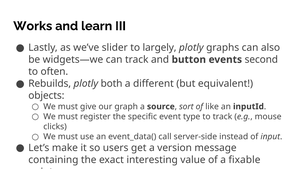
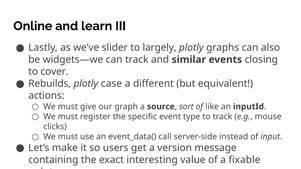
Works: Works -> Online (33, 26)
button: button -> similar (189, 60)
second: second -> closing (261, 60)
often: often -> cover (54, 72)
both: both -> case (111, 84)
objects: objects -> actions (46, 96)
